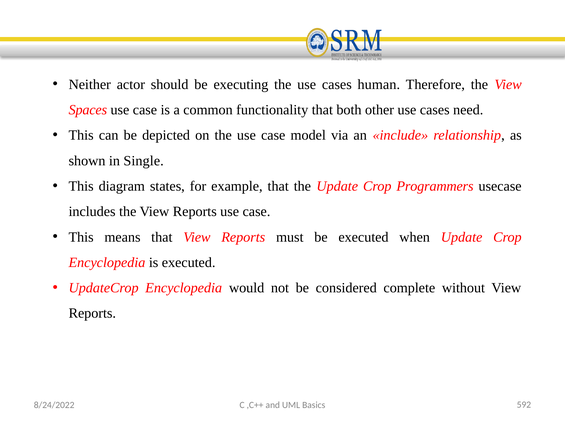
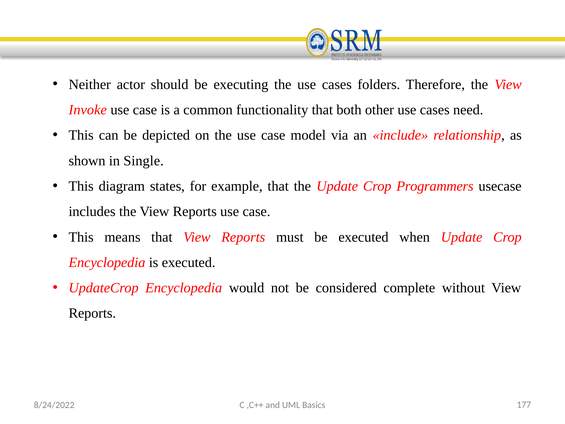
human: human -> folders (379, 84)
Spaces: Spaces -> Invoke (88, 110)
592: 592 -> 177 (524, 405)
